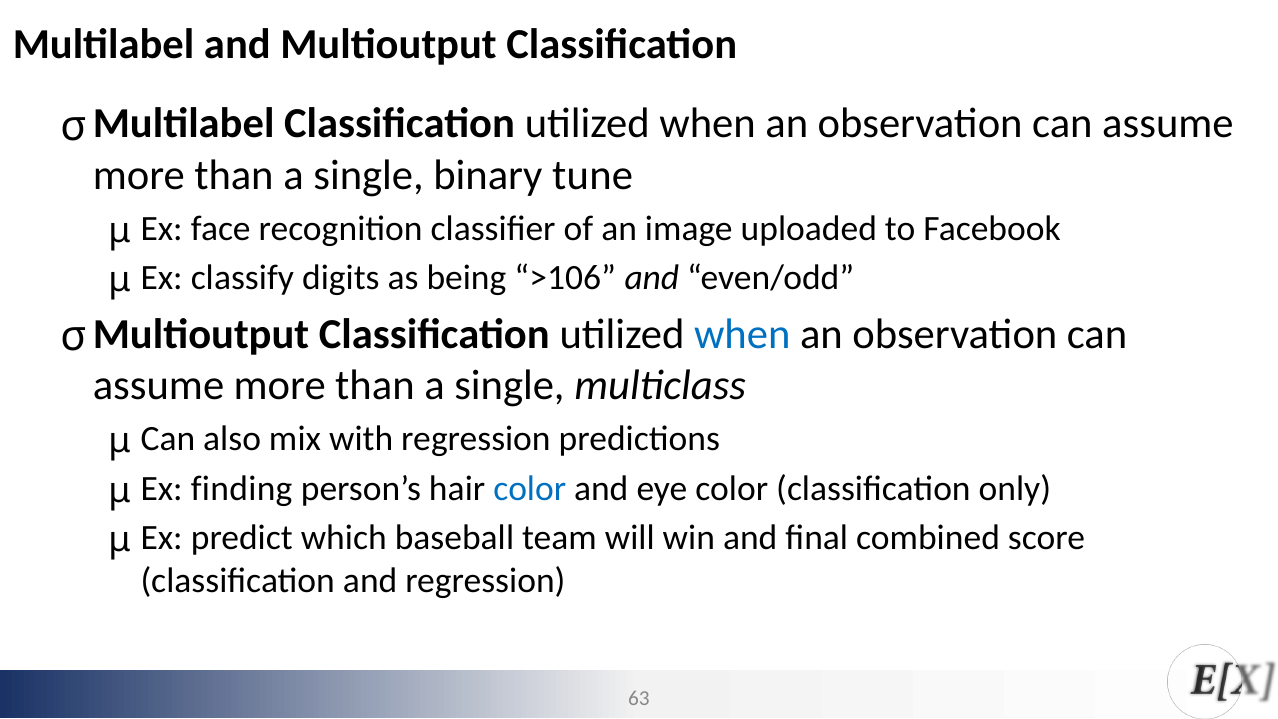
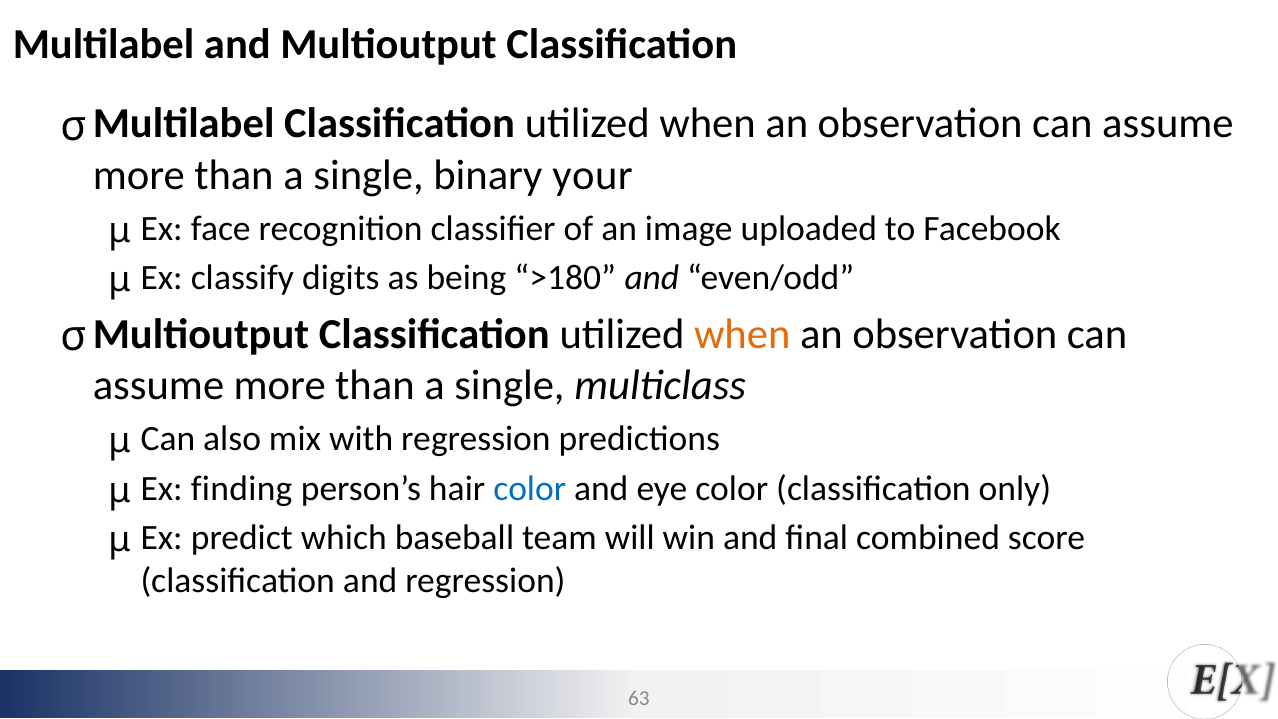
tune: tune -> your (593, 175)
>106: >106 -> >180 (565, 278)
when colour: blue -> orange (742, 334)
